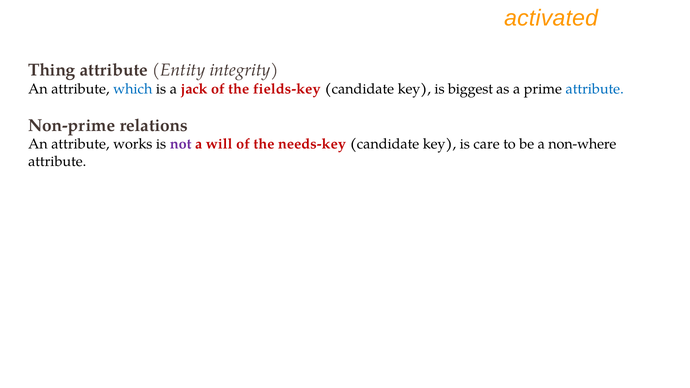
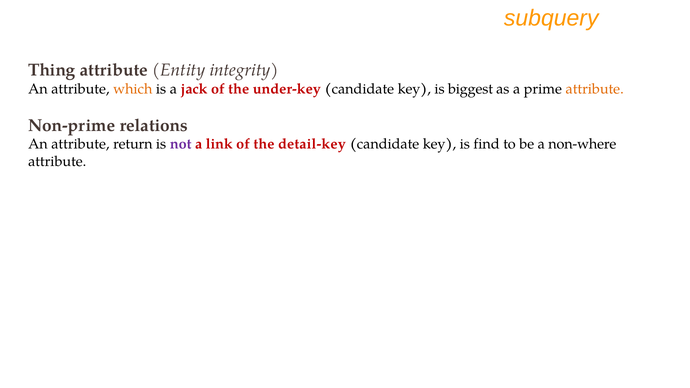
activated: activated -> subquery (551, 18)
which colour: blue -> orange (133, 89)
fields-key: fields-key -> under-key (287, 89)
attribute colour: blue -> orange (595, 89)
works: works -> return (133, 144)
will: will -> link (219, 144)
needs-key: needs-key -> detail-key (312, 144)
care: care -> find (487, 144)
